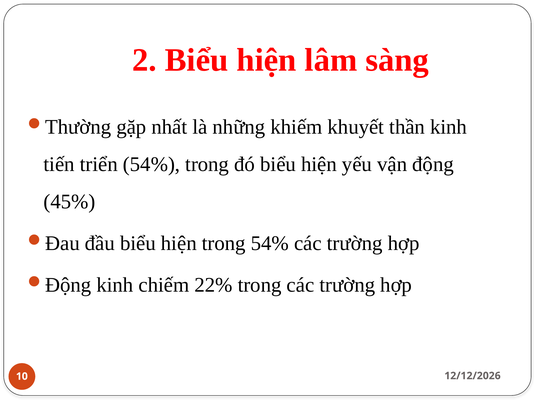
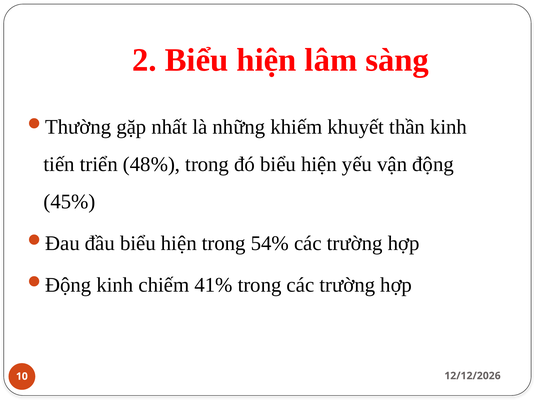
triển 54%: 54% -> 48% (152, 164)
22%: 22% -> 41% (214, 285)
